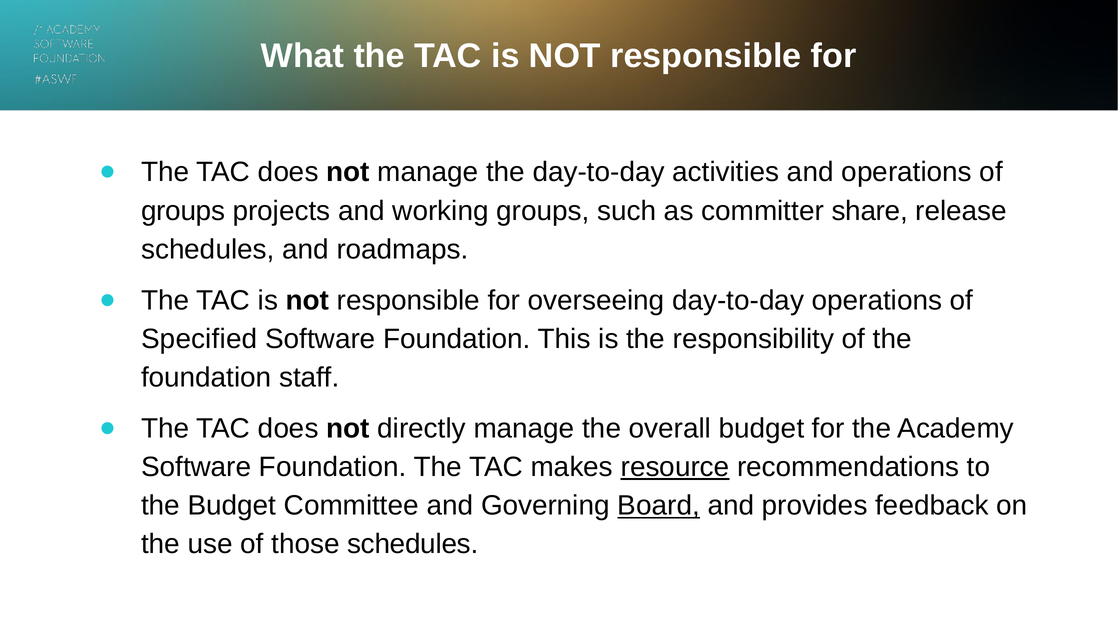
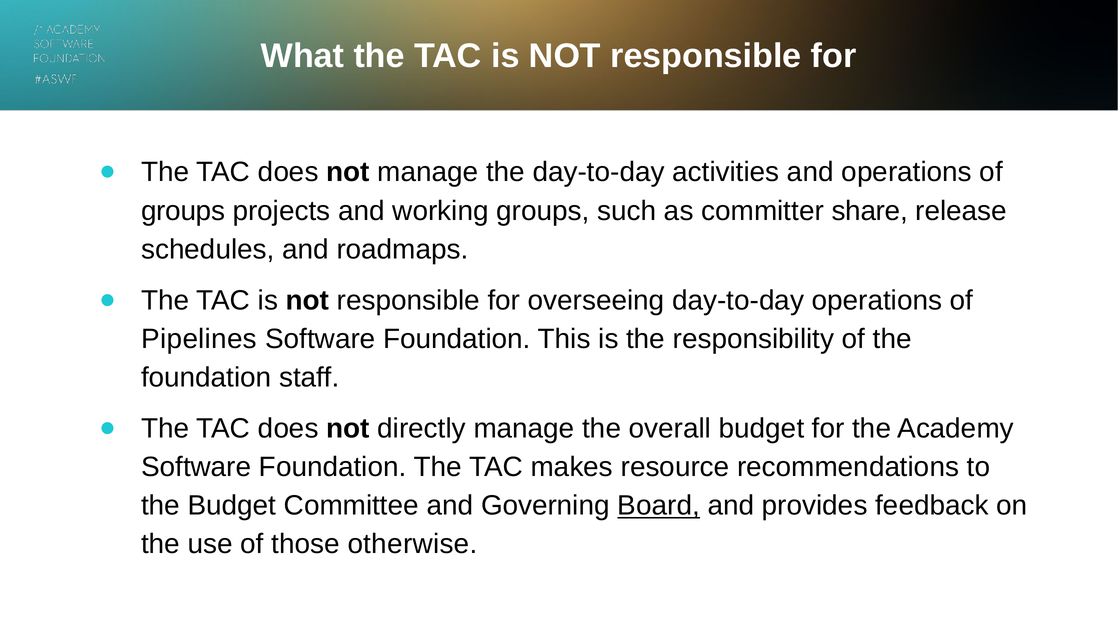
Specified: Specified -> Pipelines (199, 339)
resource underline: present -> none (675, 467)
those schedules: schedules -> otherwise (412, 544)
